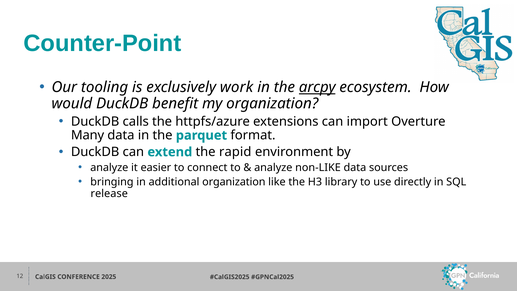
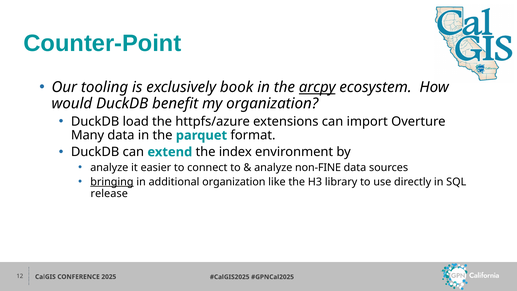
work: work -> book (237, 87)
calls: calls -> load (136, 121)
rapid: rapid -> index (235, 152)
non-LIKE: non-LIKE -> non-FINE (318, 167)
bringing underline: none -> present (112, 182)
